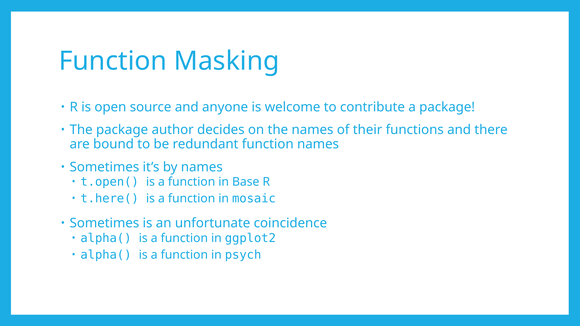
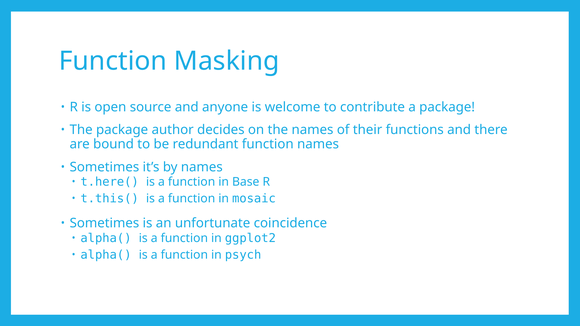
t.open(: t.open( -> t.here( (110, 182)
t.here(: t.here( -> t.this( (110, 199)
